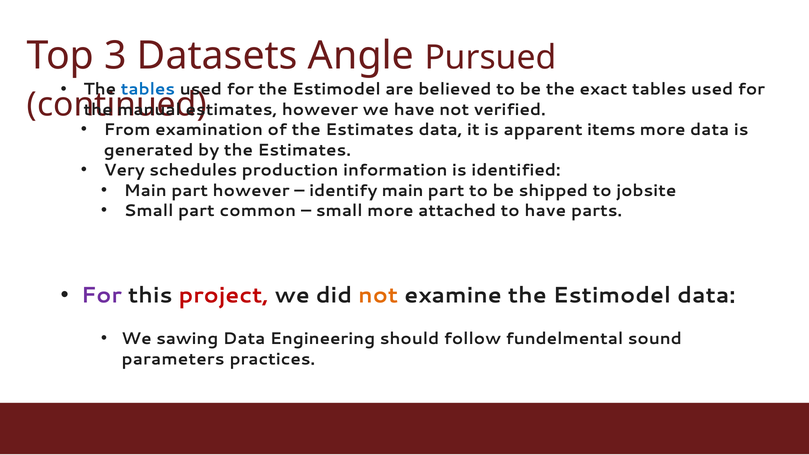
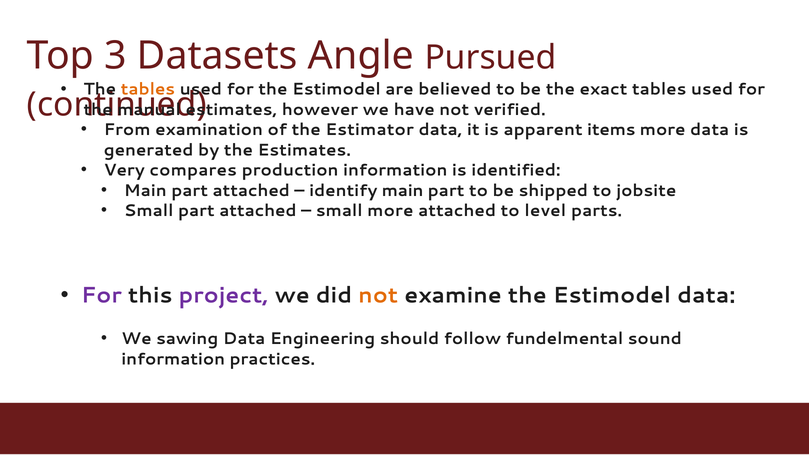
tables colour: blue -> orange (148, 89)
of the Estimates: Estimates -> Estimator (370, 130)
schedules: schedules -> compares (193, 170)
Main part however: however -> attached (251, 191)
Small part common: common -> attached (258, 211)
to have: have -> level (545, 211)
project colour: red -> purple (224, 295)
parameters: parameters -> information (173, 359)
